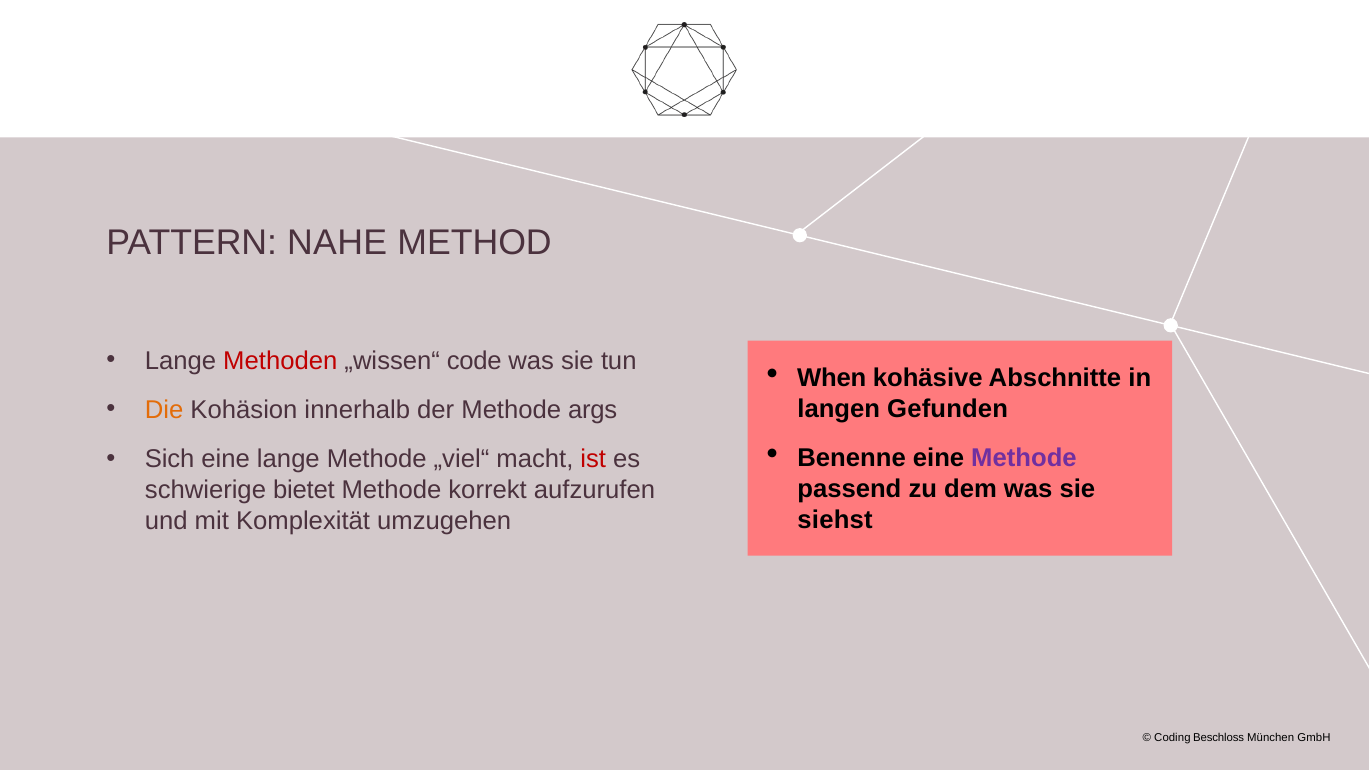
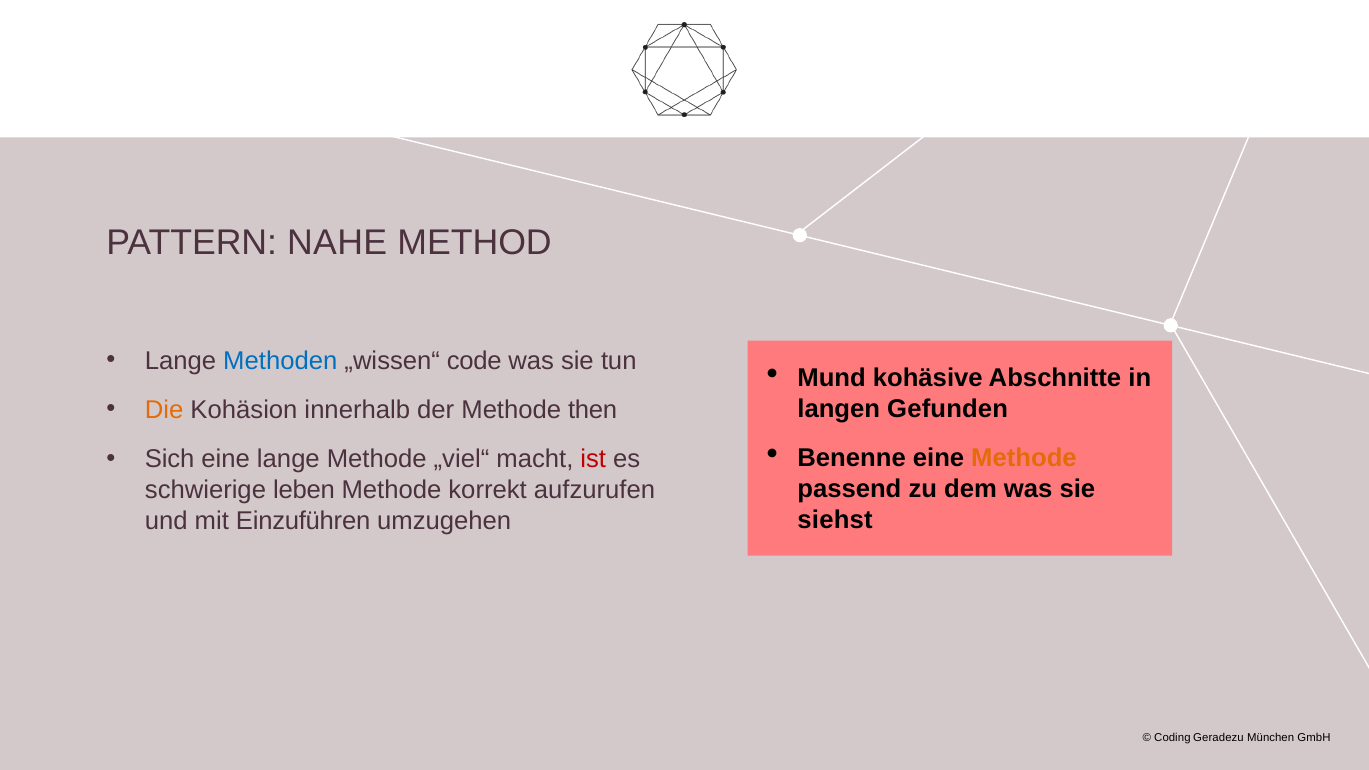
Methoden colour: red -> blue (280, 361)
When: When -> Mund (832, 378)
args: args -> then (593, 410)
Methode colour: purple -> orange (1024, 458)
bietet: bietet -> leben (304, 490)
Komplexität: Komplexität -> Einzuführen (303, 521)
Beschloss: Beschloss -> Geradezu (1218, 738)
